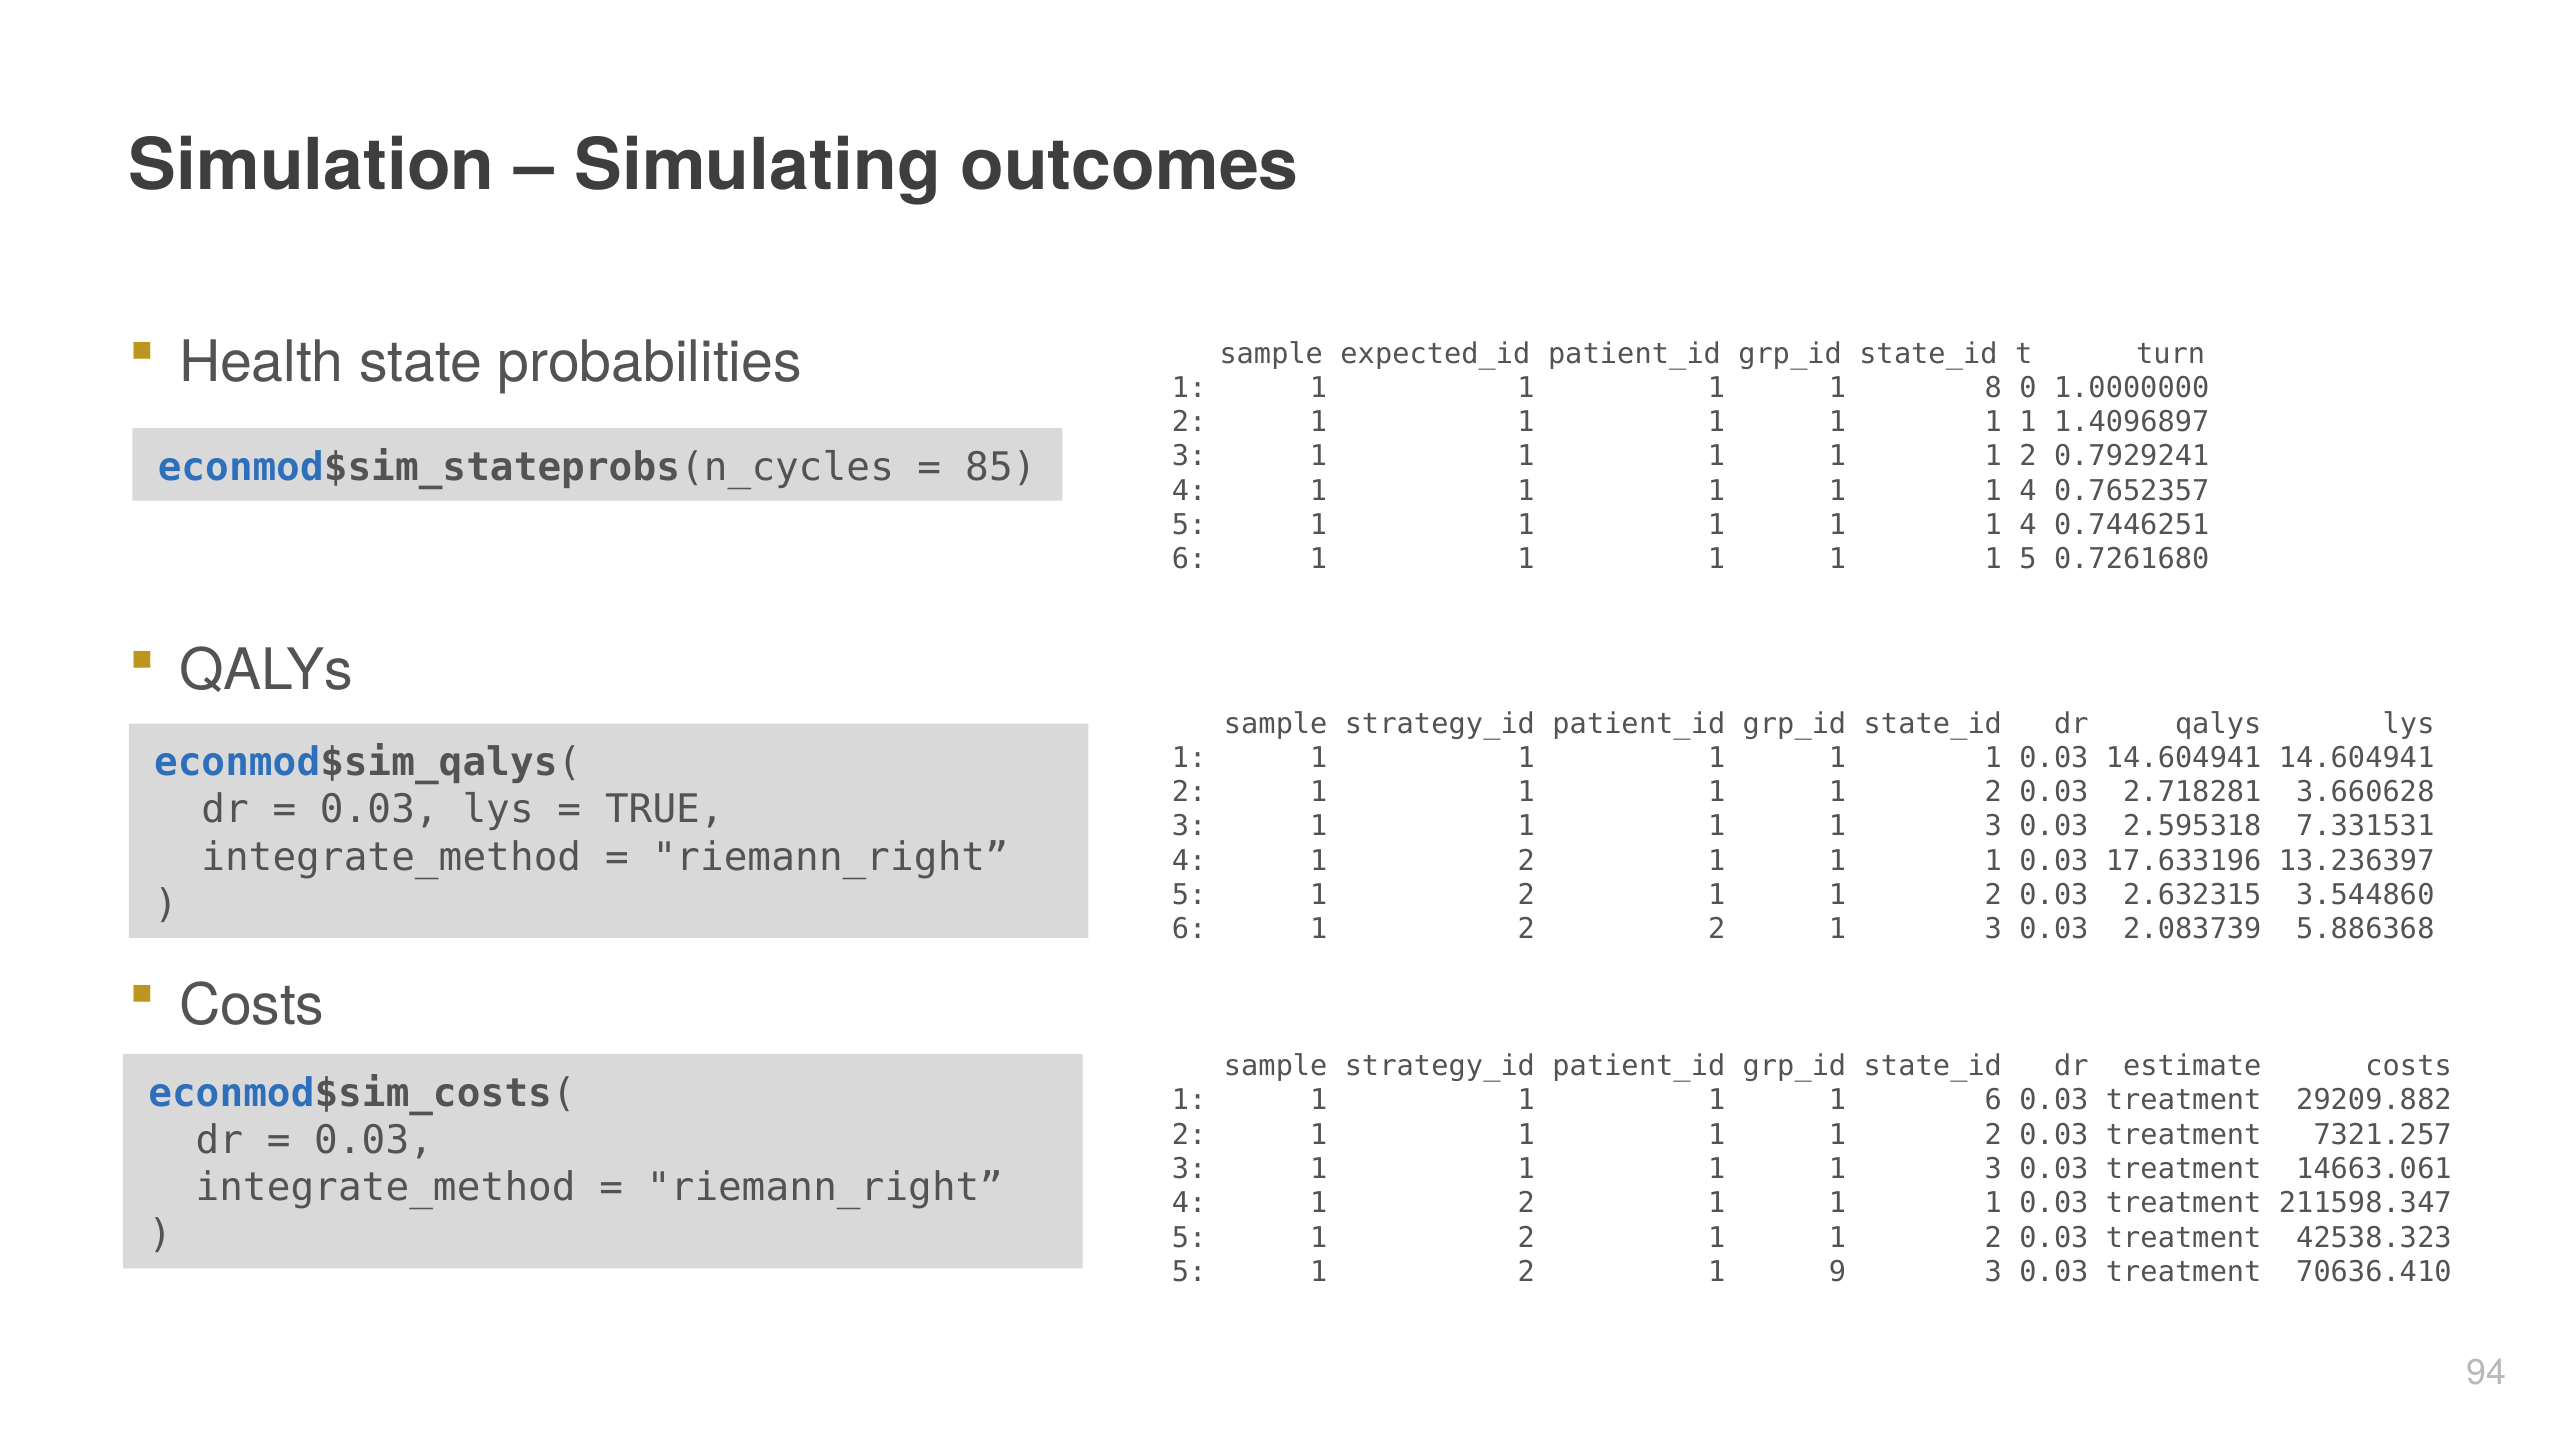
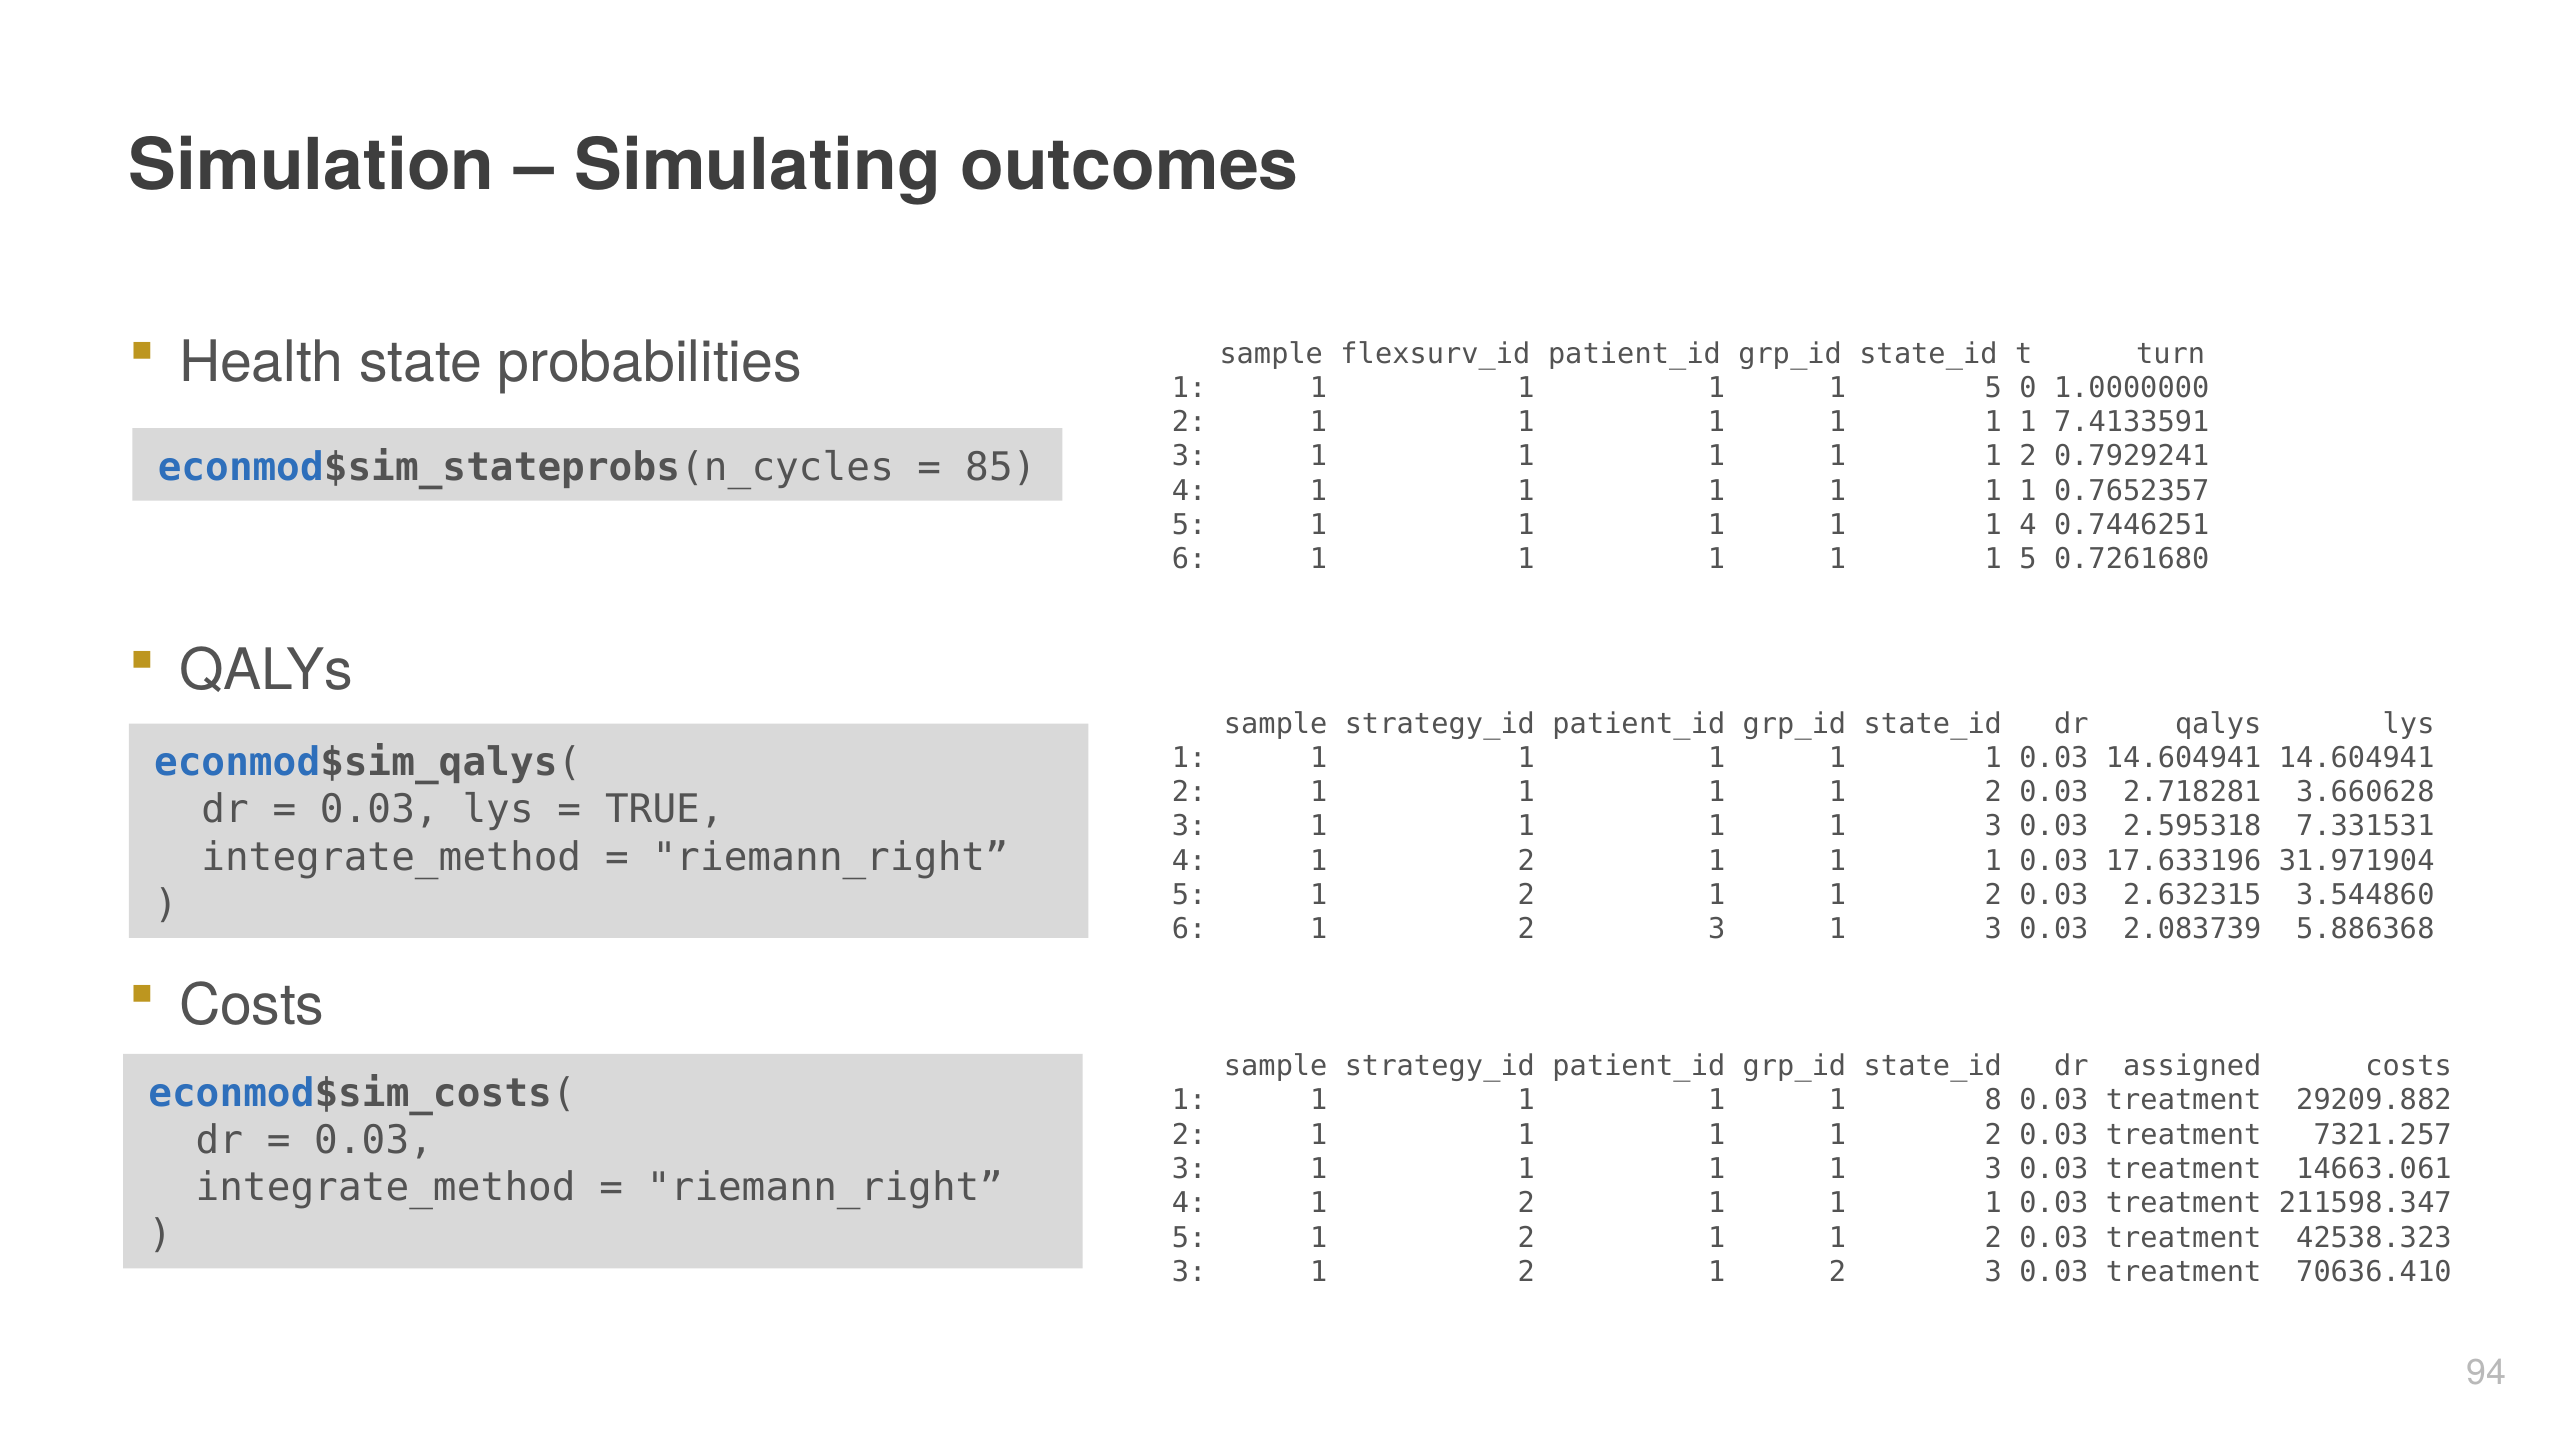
expected_id: expected_id -> flexsurv_id (1435, 354)
8: 8 -> 5 (1993, 388)
1.4096897: 1.4096897 -> 7.4133591 (2132, 422)
4: 4 -> 1 (2028, 491)
13.236397: 13.236397 -> 31.971904 (2357, 861)
6 1 2 2: 2 -> 3 (1717, 929)
estimate: estimate -> assigned (2192, 1066)
1 6: 6 -> 8 (1993, 1101)
5: 5 -> 3 (1189, 1272)
2 1 9: 9 -> 2 (1838, 1272)
